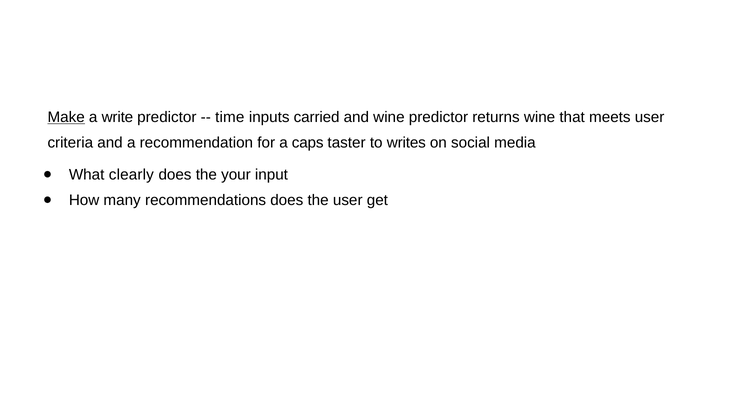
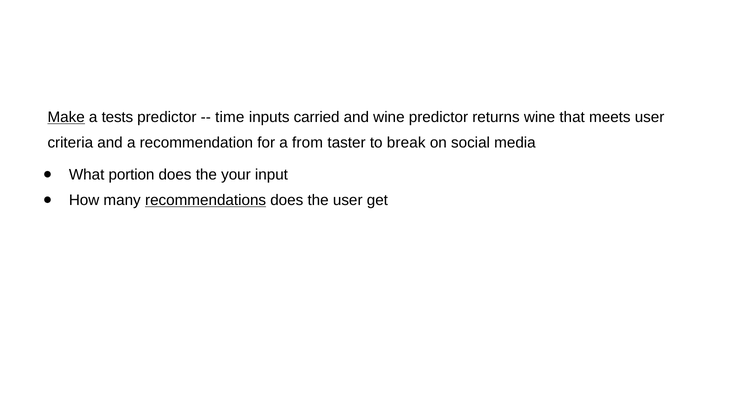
write: write -> tests (117, 117)
caps: caps -> from (308, 143)
writes: writes -> break (406, 143)
clearly: clearly -> portion (131, 174)
recommendations underline: none -> present (206, 200)
